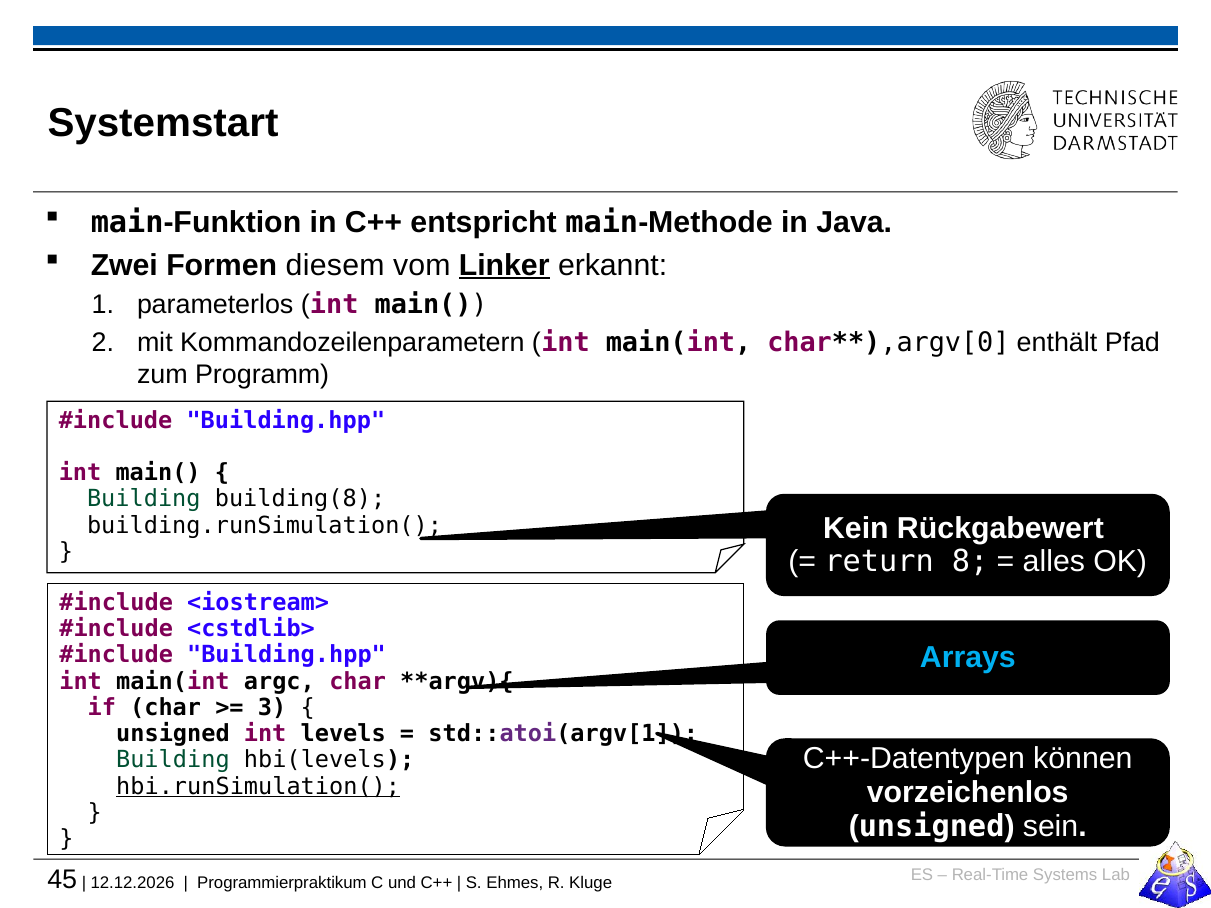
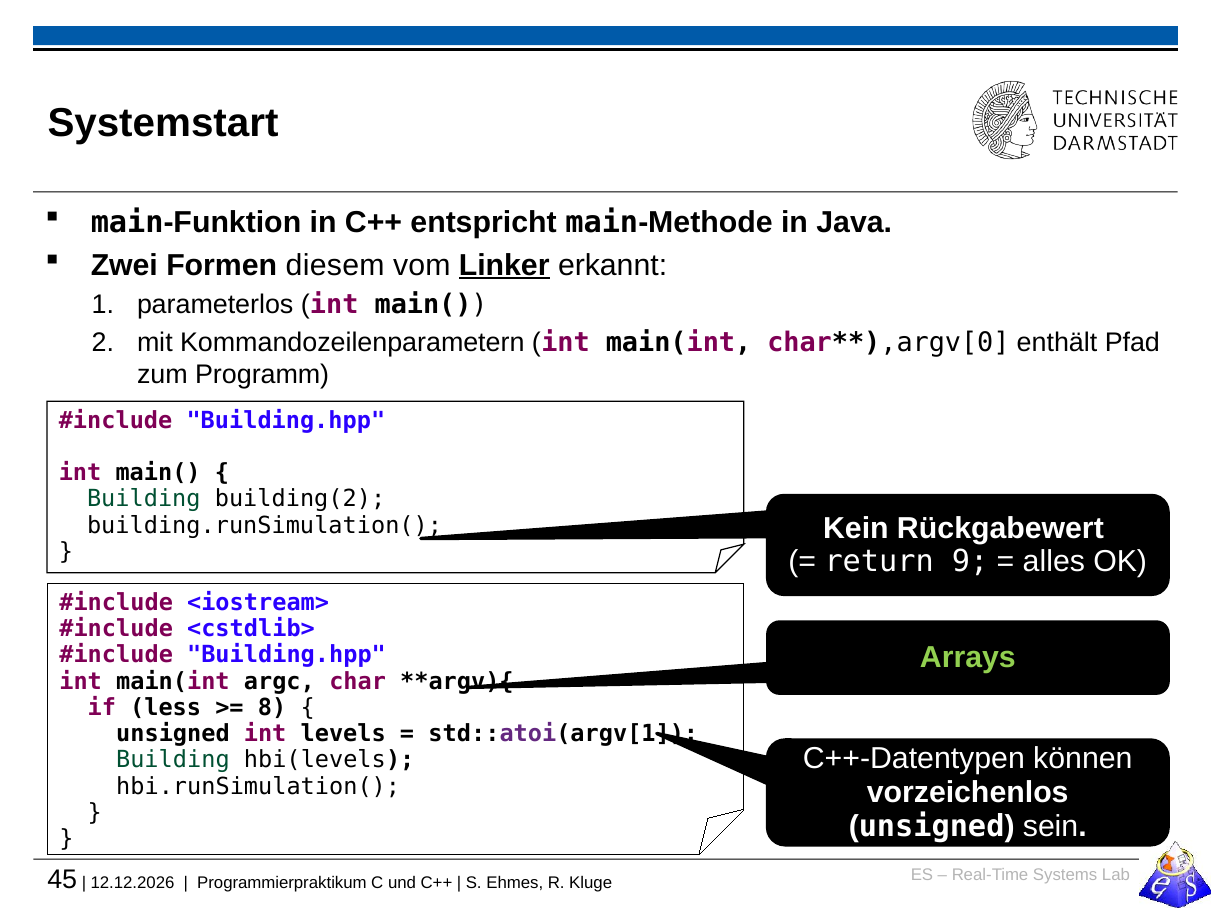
building(8: building(8 -> building(2 (300, 499)
8: 8 -> 9 (970, 562)
Arrays colour: light blue -> light green (968, 658)
if char: char -> less (166, 708)
3: 3 -> 8 (272, 708)
hbi.runSimulation( underline: present -> none (258, 787)
